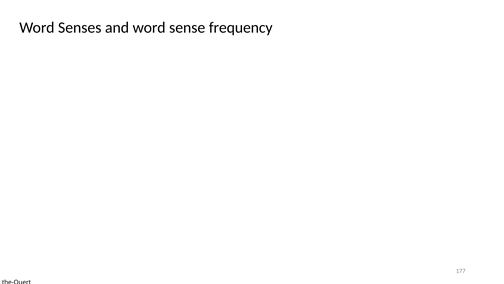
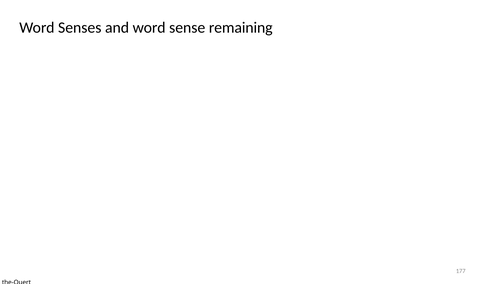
frequency: frequency -> remaining (241, 28)
